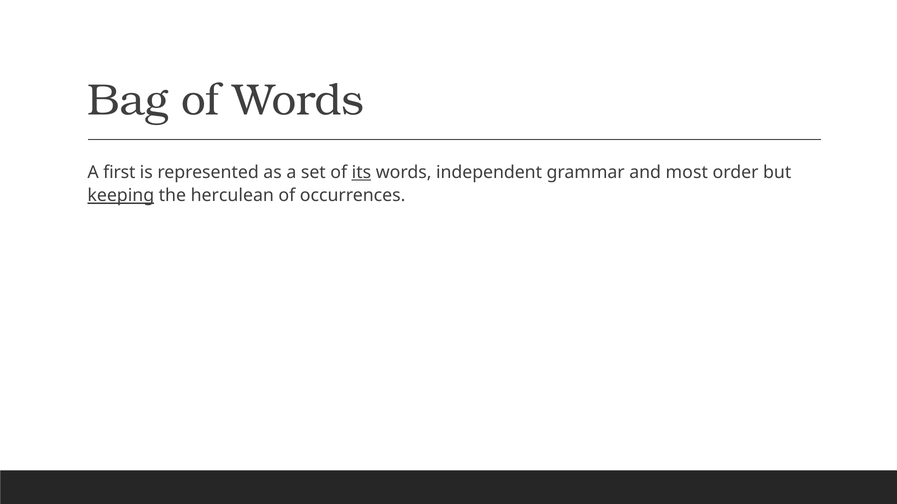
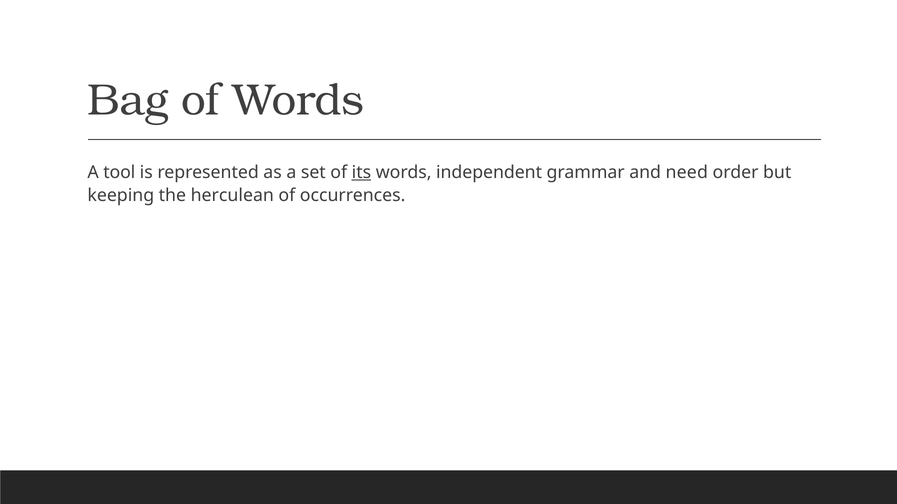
first: first -> tool (119, 172)
most: most -> need (687, 172)
keeping underline: present -> none (121, 196)
